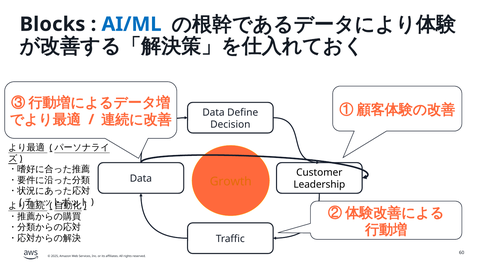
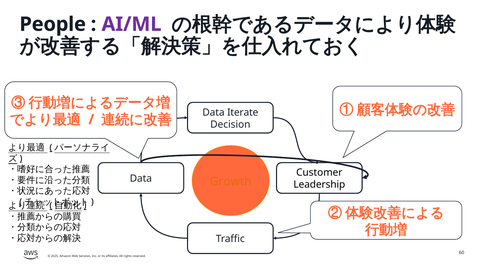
Blocks: Blocks -> People (53, 24)
AI/ML colour: blue -> purple (132, 24)
Define: Define -> Iterate (243, 112)
